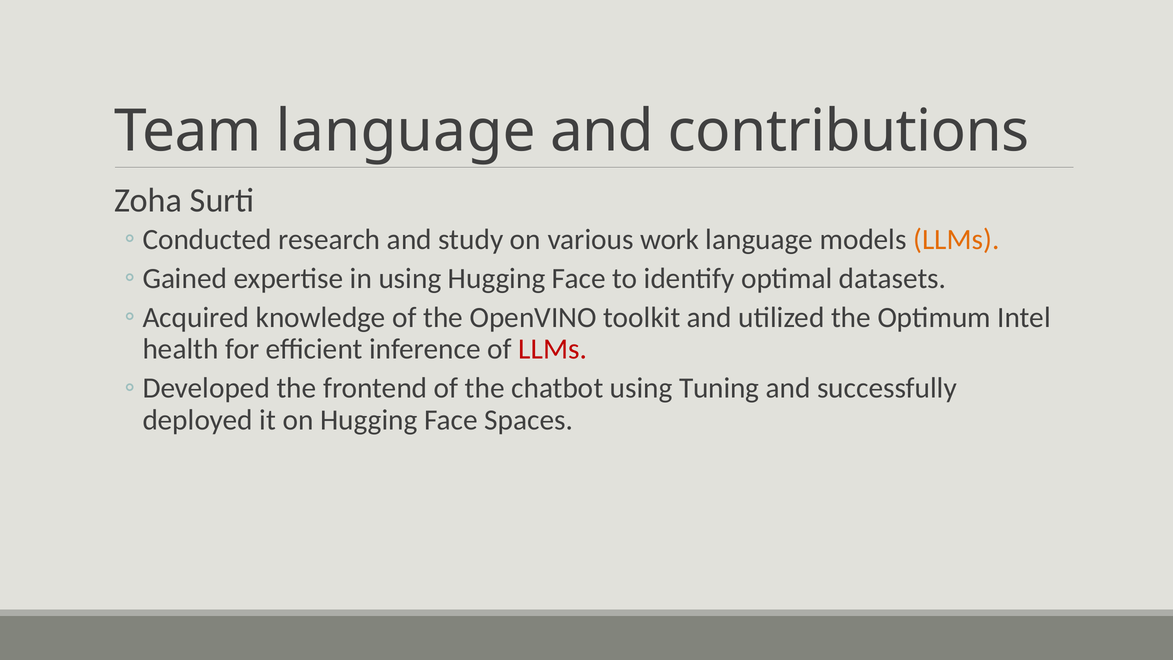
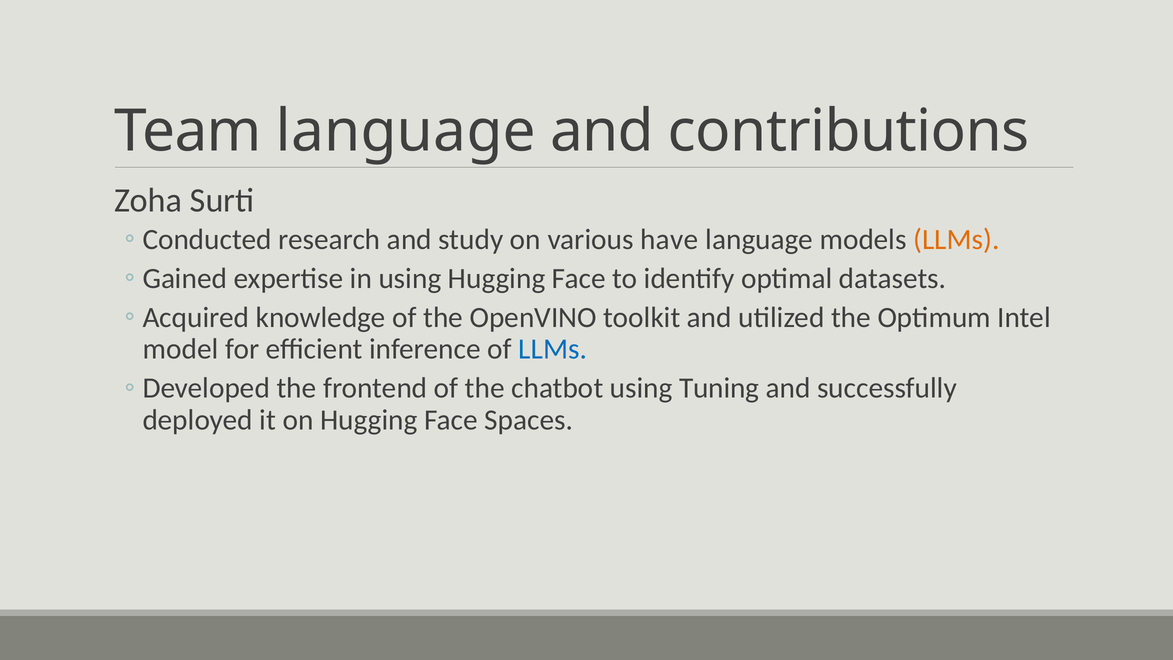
work: work -> have (669, 239)
health: health -> model (181, 349)
LLMs colour: red -> blue (553, 349)
